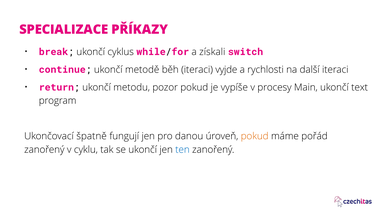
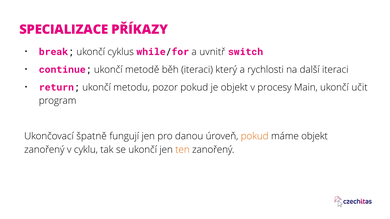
získali: získali -> uvnitř (212, 52)
vyjde: vyjde -> který (226, 70)
je vypíše: vypíše -> objekt (234, 87)
text: text -> učit (360, 87)
máme pořád: pořád -> objekt (315, 136)
ten colour: blue -> orange (182, 150)
